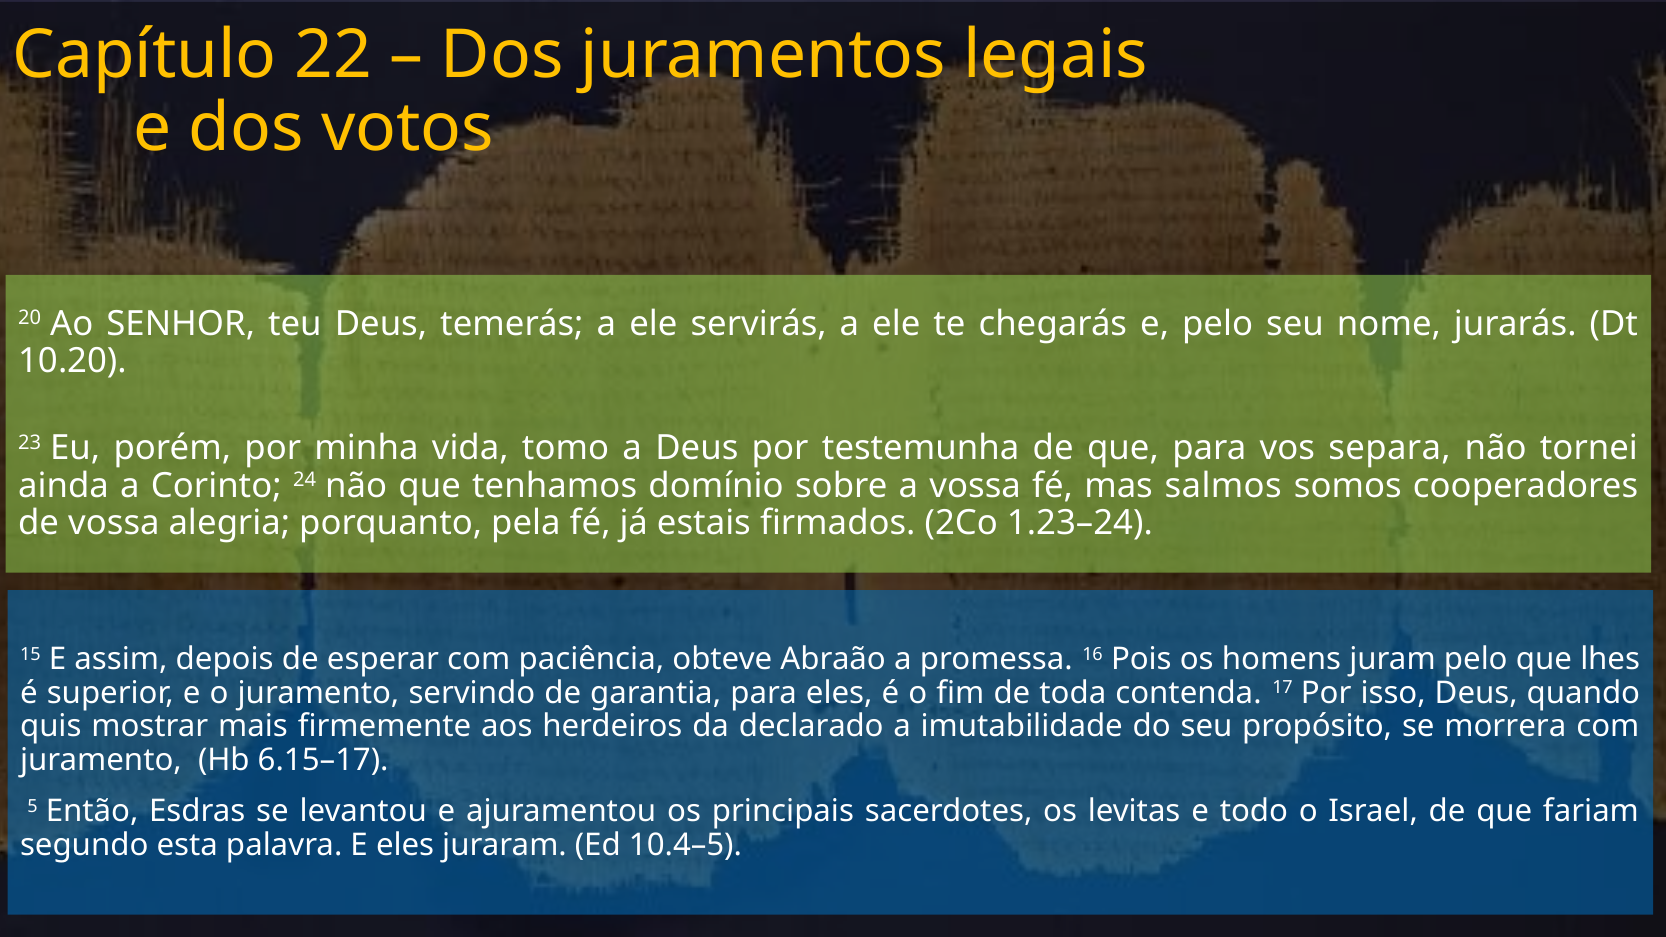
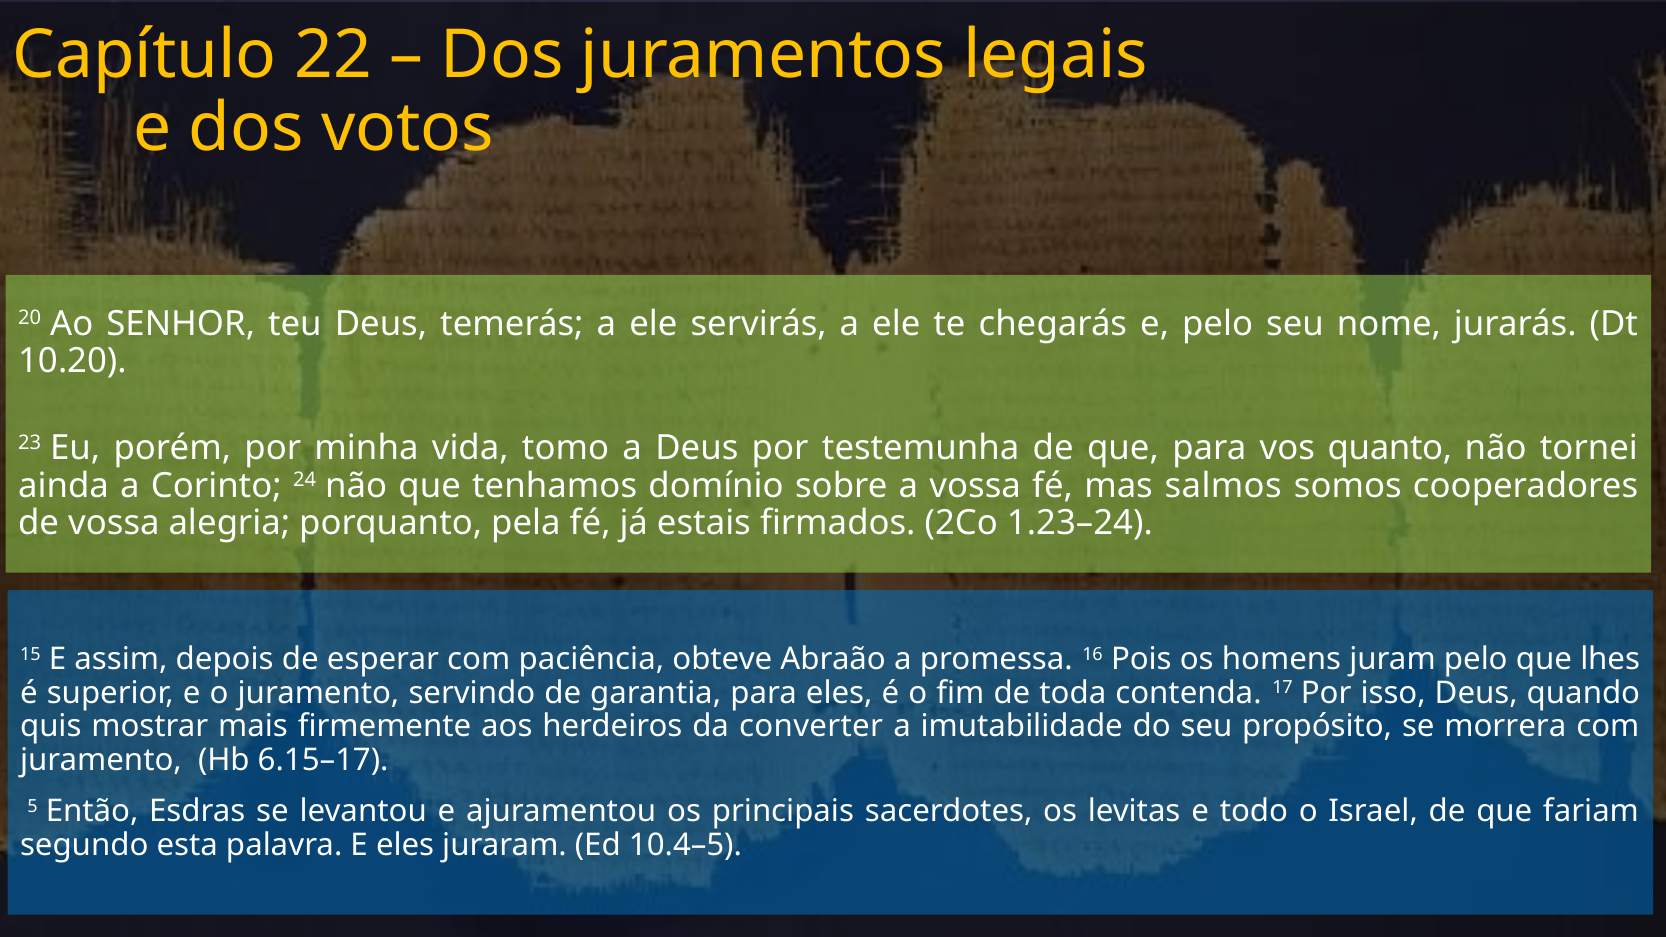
separa: separa -> quanto (1390, 448)
declarado: declarado -> converter (811, 727)
